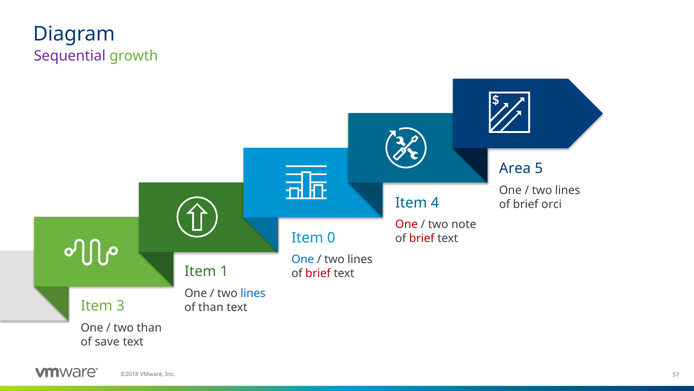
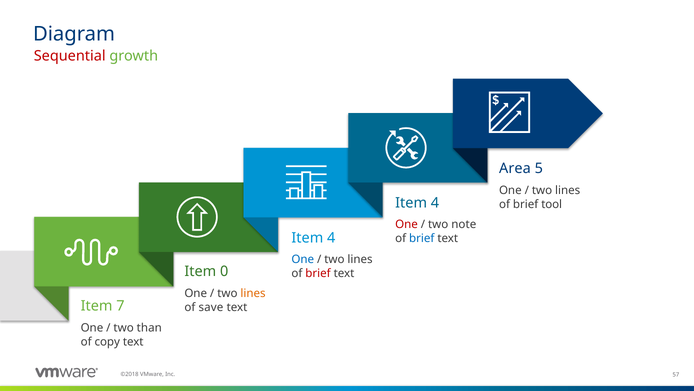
Sequential colour: purple -> red (70, 56)
orci: orci -> tool (552, 204)
0: 0 -> 4 (331, 237)
brief colour: red -> blue (422, 238)
1: 1 -> 0 (224, 271)
lines colour: blue -> orange (253, 293)
3: 3 -> 7 (120, 306)
of than: than -> save (211, 307)
save: save -> copy (107, 341)
